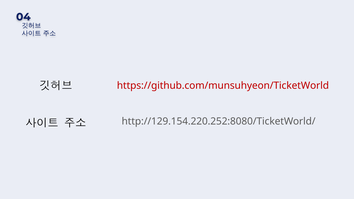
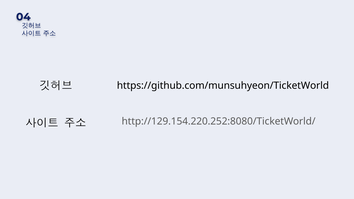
https://github.com/munsuhyeon/TicketWorld colour: red -> black (223, 86)
